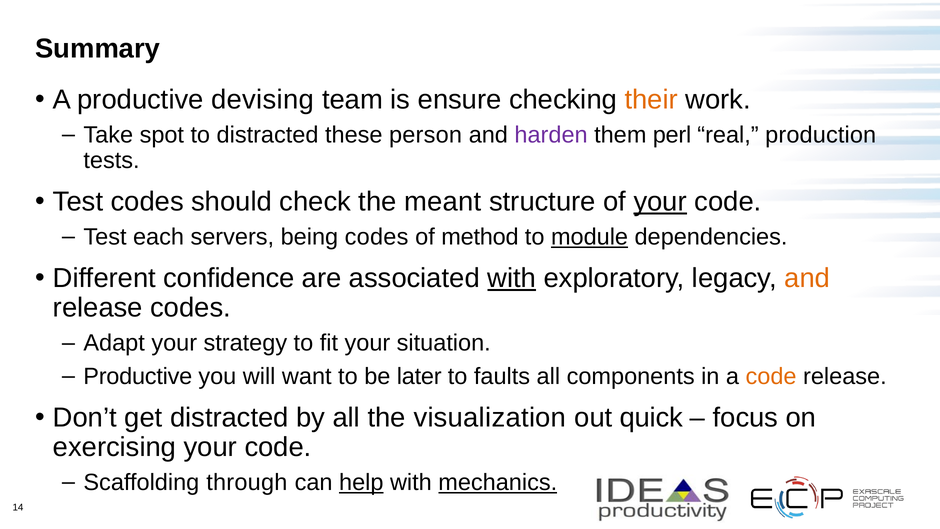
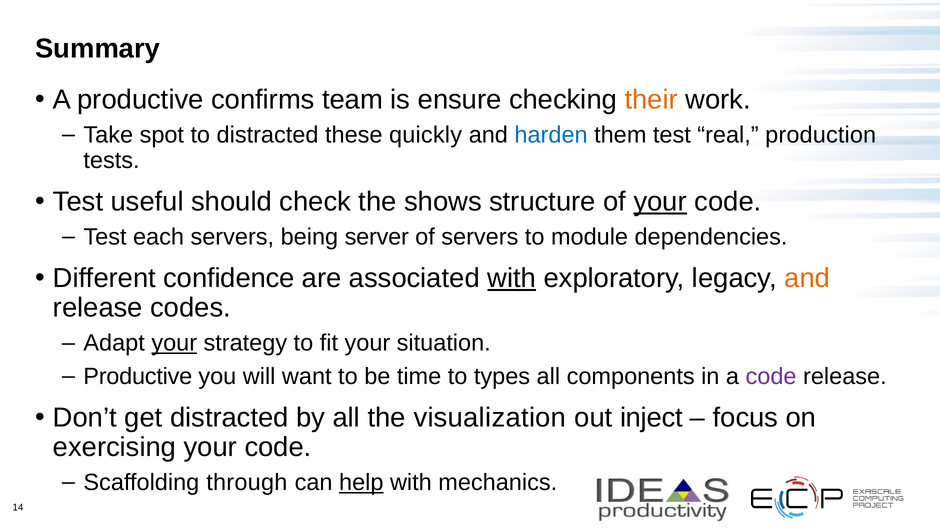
devising: devising -> confirms (263, 100)
person: person -> quickly (426, 135)
harden colour: purple -> blue (551, 135)
them perl: perl -> test (672, 135)
Test codes: codes -> useful (147, 202)
meant: meant -> shows (443, 202)
being codes: codes -> server (377, 237)
of method: method -> servers (480, 237)
module underline: present -> none (590, 237)
your underline: none -> present (174, 343)
later: later -> time (419, 376)
faults: faults -> types (502, 376)
code colour: orange -> purple (771, 376)
quick: quick -> inject (651, 418)
mechanics underline: present -> none (498, 483)
